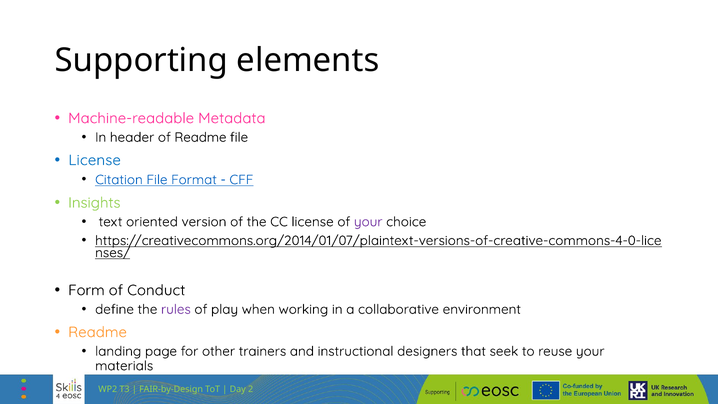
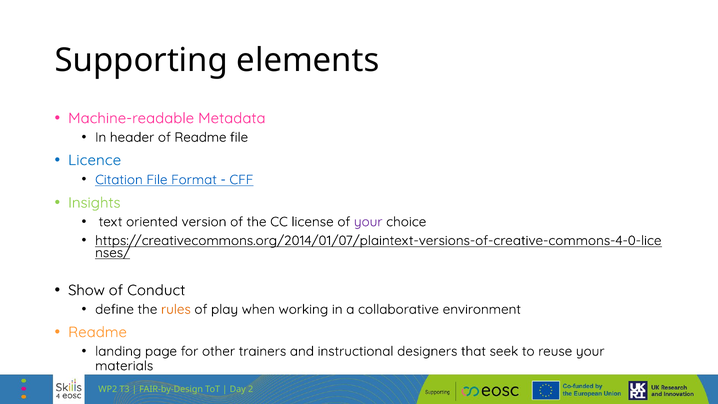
License: License -> Licence (95, 160)
Form: Form -> Show (86, 290)
rules colour: purple -> orange (176, 309)
